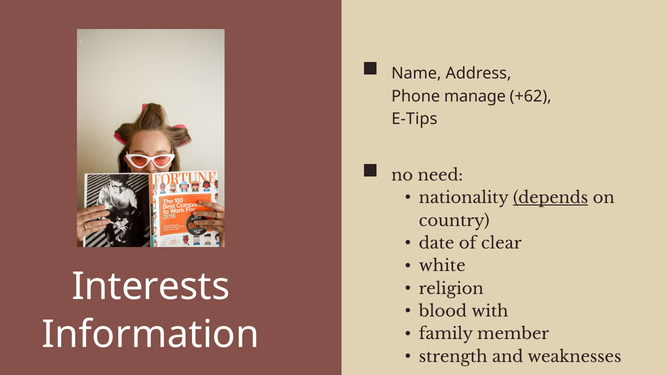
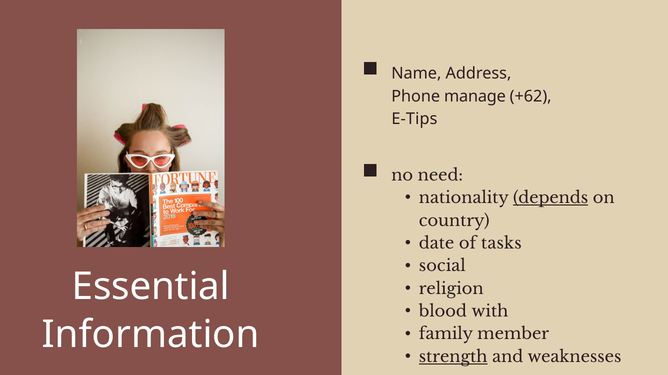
clear: clear -> tasks (501, 244)
white: white -> social (442, 267)
Interests: Interests -> Essential (151, 287)
strength underline: none -> present (453, 358)
